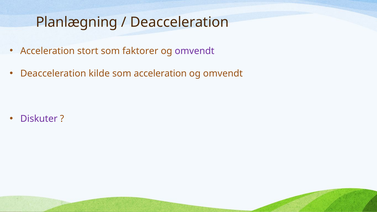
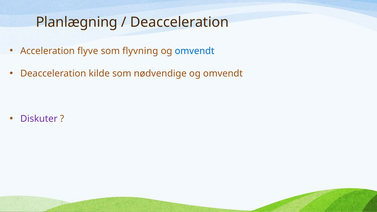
stort: stort -> flyve (88, 51)
faktorer: faktorer -> flyvning (140, 51)
omvendt colour: purple -> blue (195, 51)
som acceleration: acceleration -> nødvendige (160, 74)
